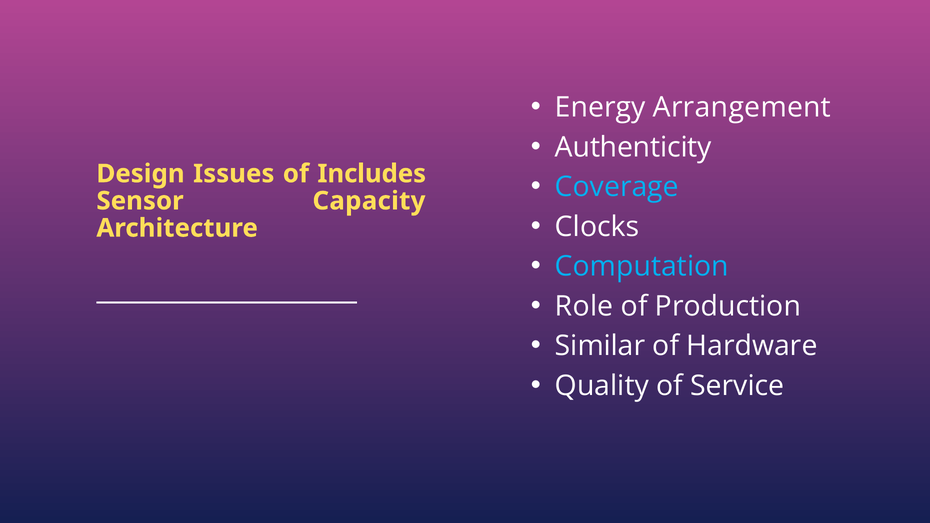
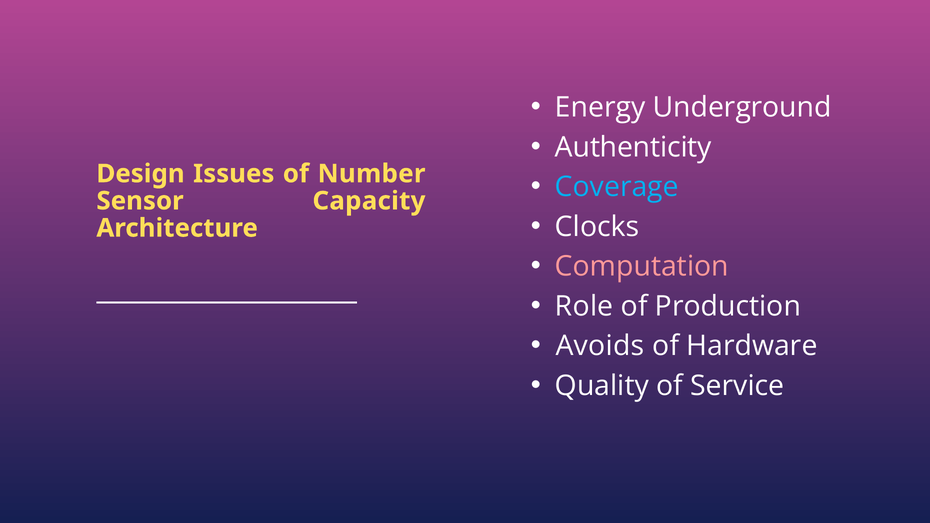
Arrangement: Arrangement -> Underground (742, 107)
Includes: Includes -> Number (372, 174)
Computation colour: light blue -> pink (642, 267)
Similar: Similar -> Avoids (600, 346)
